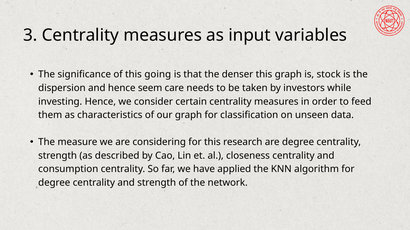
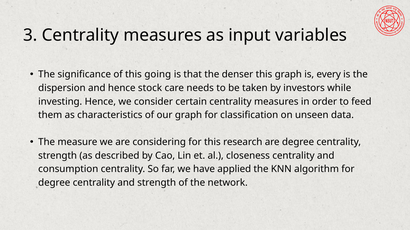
stock: stock -> every (329, 75)
seem: seem -> stock (150, 88)
